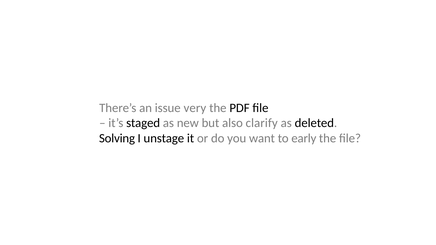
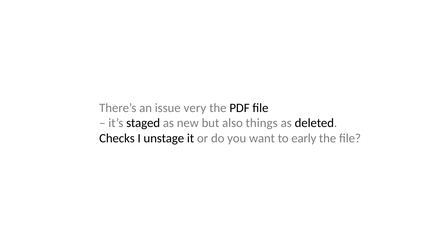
clarify: clarify -> things (262, 123)
Solving: Solving -> Checks (117, 139)
